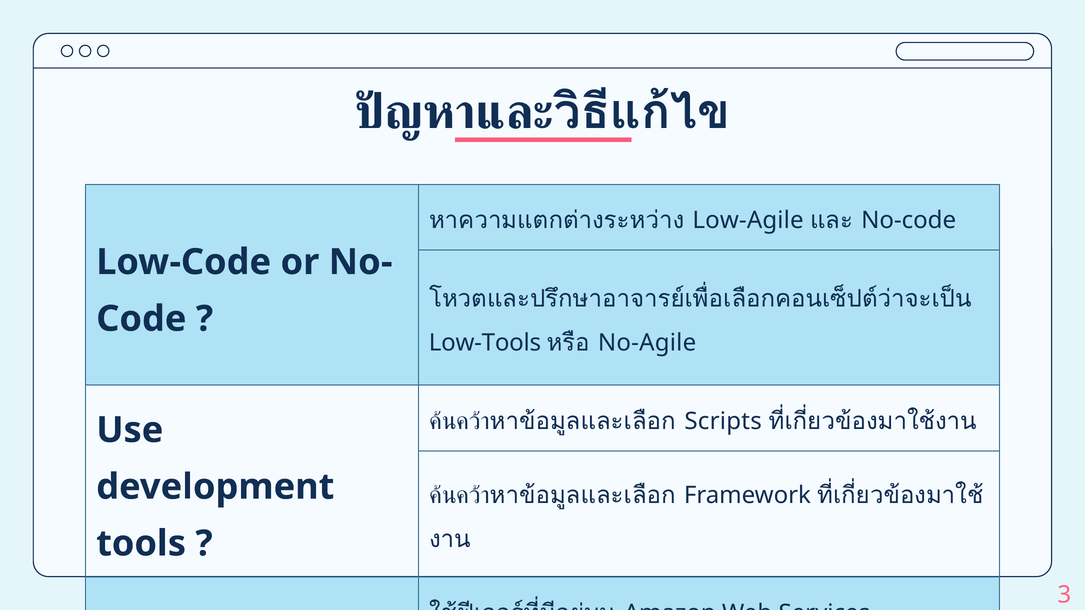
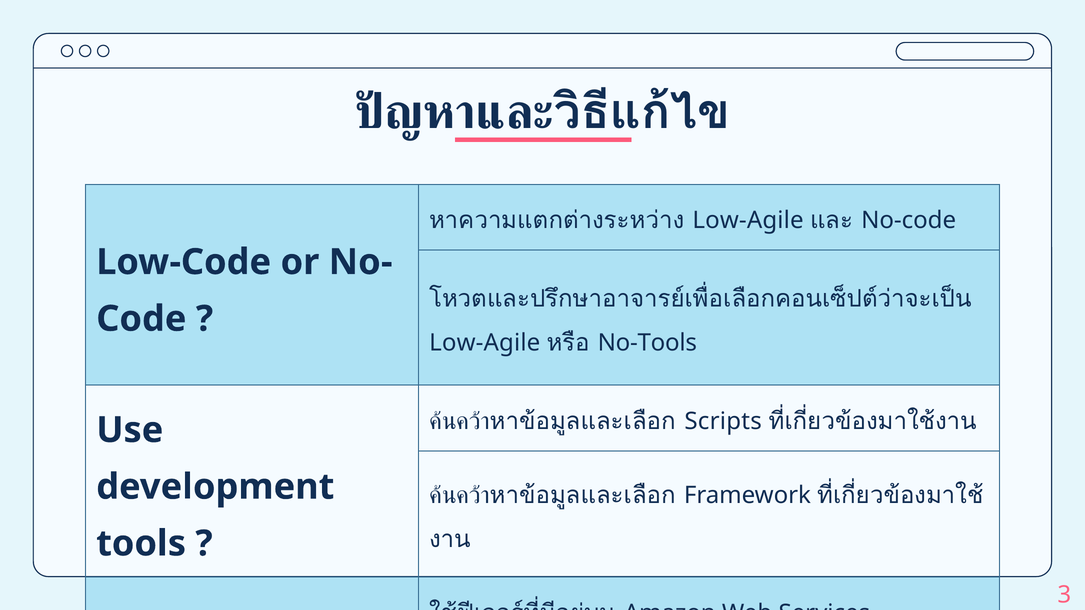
Low-Tools: Low-Tools -> Low-Agile (485, 343)
No-Agile: No-Agile -> No-Tools (647, 343)
